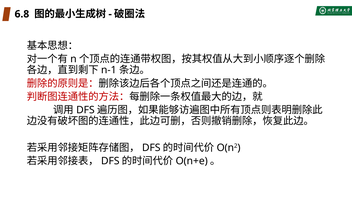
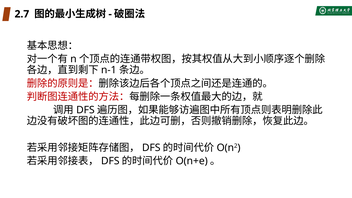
6.8: 6.8 -> 2.7 (22, 14)
